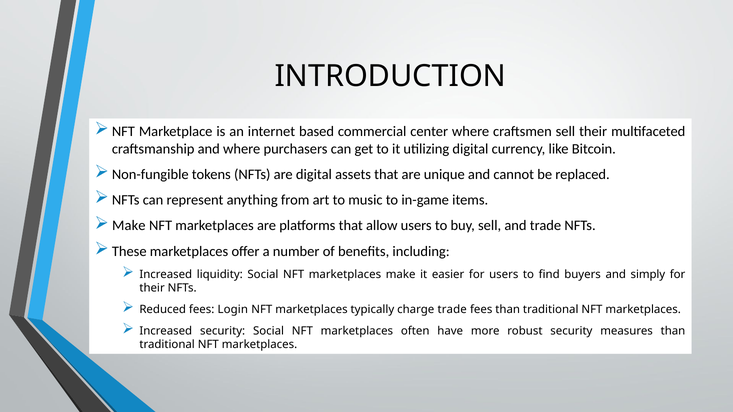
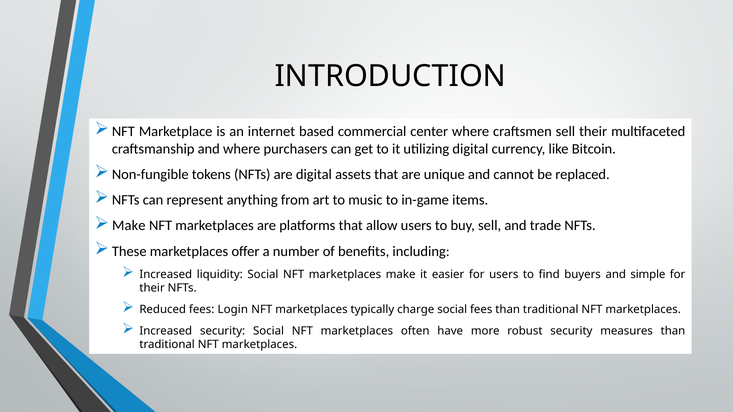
simply: simply -> simple (648, 275)
charge trade: trade -> social (452, 310)
